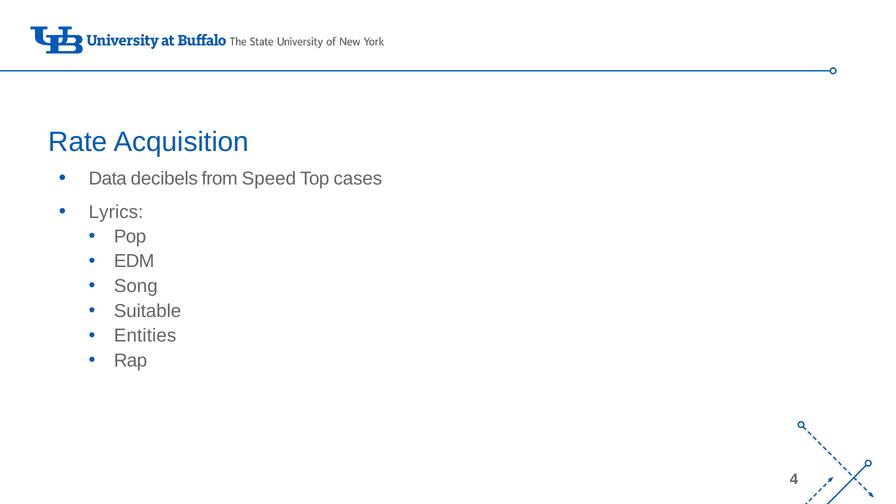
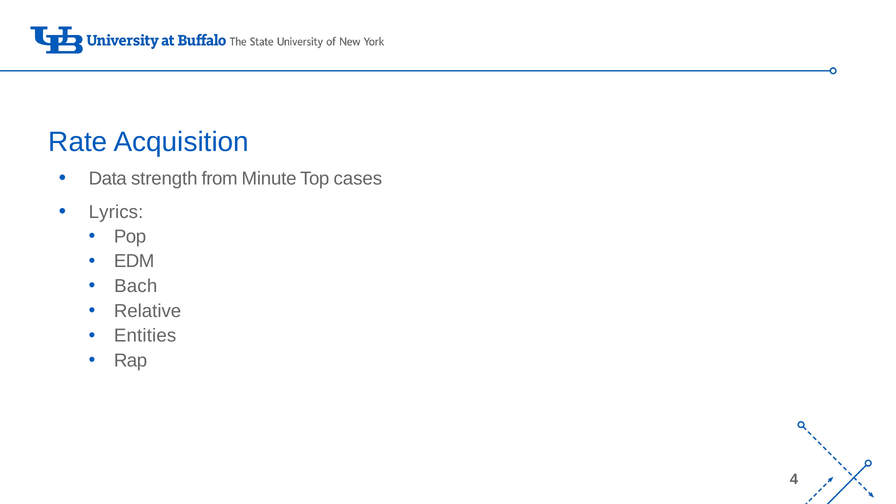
decibels: decibels -> strength (164, 178)
Speed: Speed -> Minute (269, 178)
Song: Song -> Bach (136, 286)
Suitable: Suitable -> Relative (148, 311)
